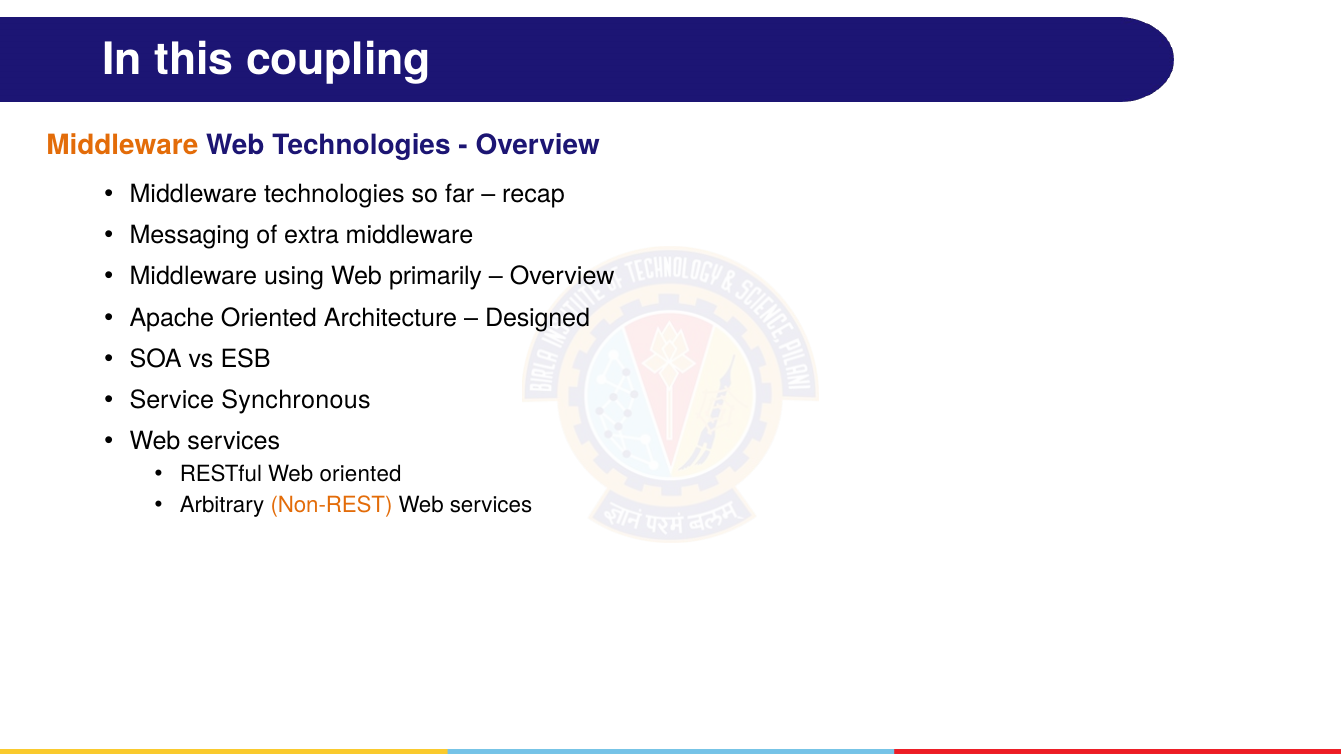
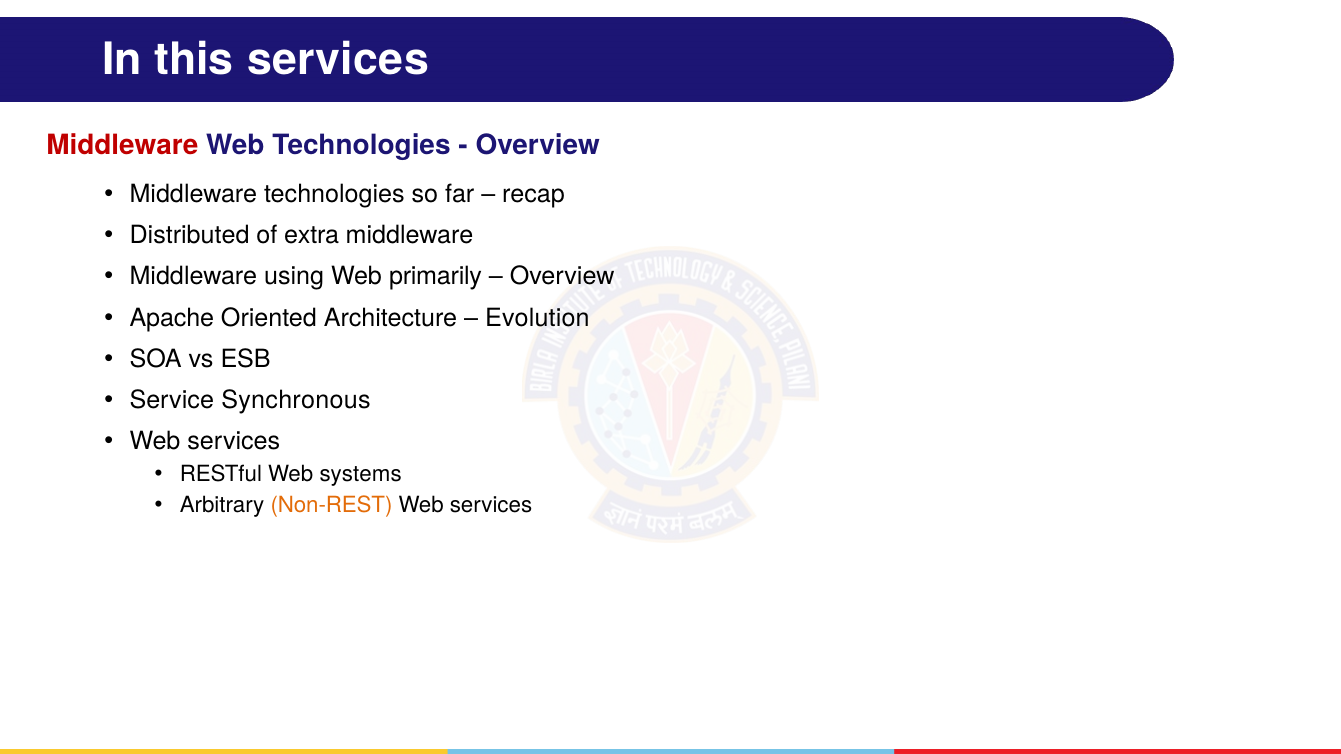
this coupling: coupling -> services (338, 59)
Middleware colour: orange -> red (122, 146)
Messaging: Messaging -> Distributed (190, 236)
Designed: Designed -> Evolution (537, 318)
Web oriented: oriented -> systems (361, 474)
